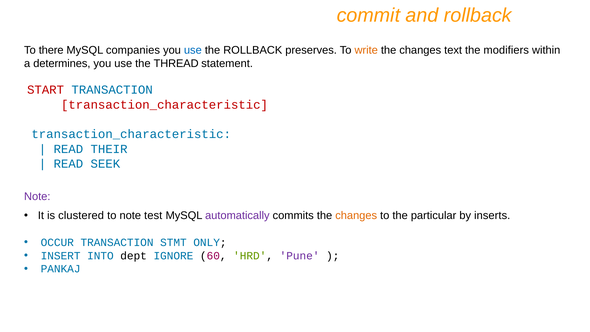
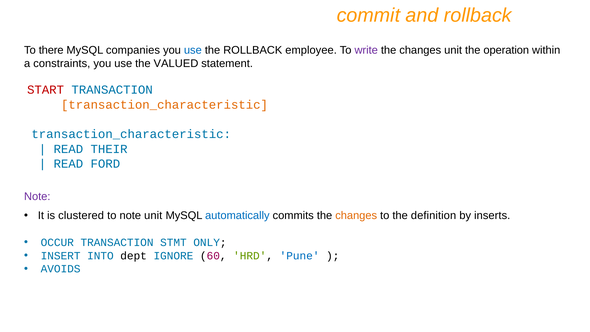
preserves: preserves -> employee (311, 50)
write colour: orange -> purple (366, 50)
changes text: text -> unit (453, 50)
modifiers: modifiers -> operation (506, 50)
determines: determines -> constraints (62, 63)
THREAD: THREAD -> VALUED (176, 63)
transaction_characteristic colour: red -> orange (164, 105)
SEEK: SEEK -> FORD (105, 164)
note test: test -> unit (153, 216)
automatically colour: purple -> blue (237, 216)
particular: particular -> definition (434, 216)
Pune colour: purple -> blue (300, 256)
PANKAJ: PANKAJ -> AVOIDS (61, 269)
